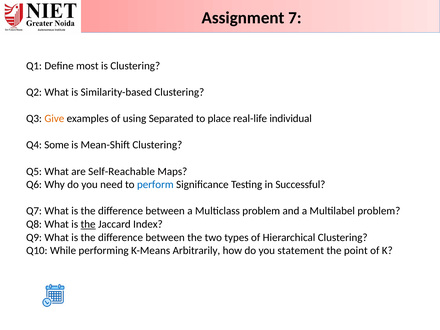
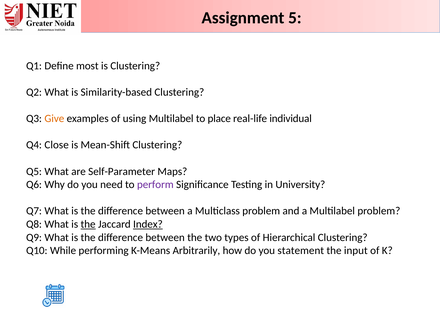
7: 7 -> 5 (295, 18)
using Separated: Separated -> Multilabel (171, 119)
Some: Some -> Close (57, 145)
Self-Reachable: Self-Reachable -> Self-Parameter (122, 171)
perform colour: blue -> purple (155, 185)
Successful: Successful -> University (300, 185)
Index underline: none -> present (148, 224)
point: point -> input (356, 251)
